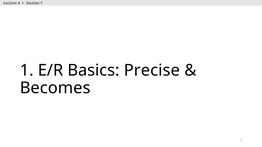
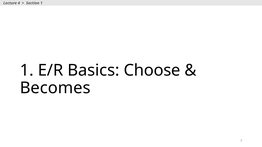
Precise: Precise -> Choose (152, 70)
